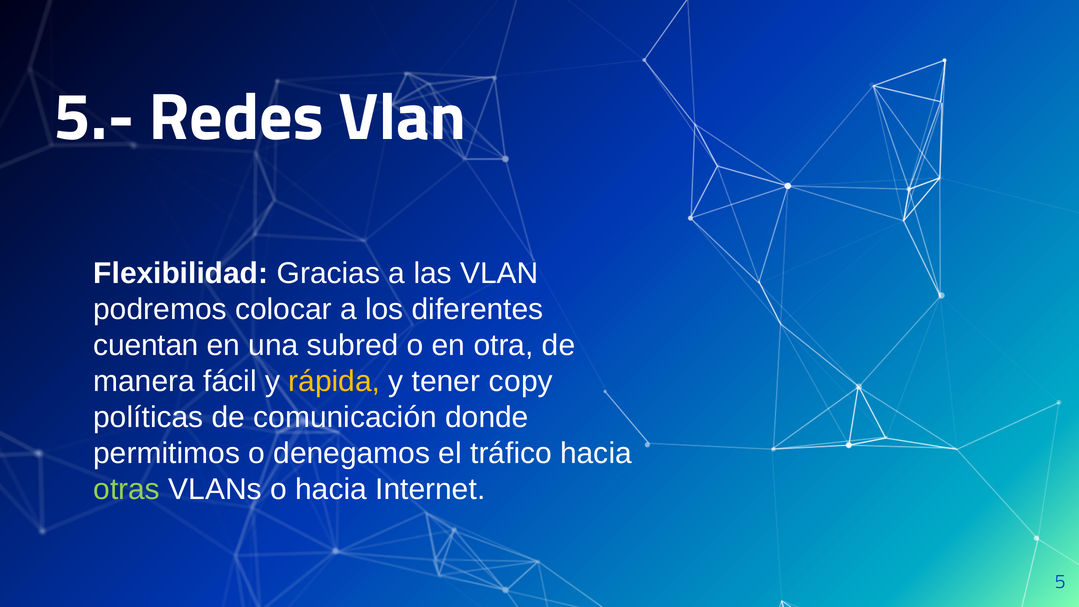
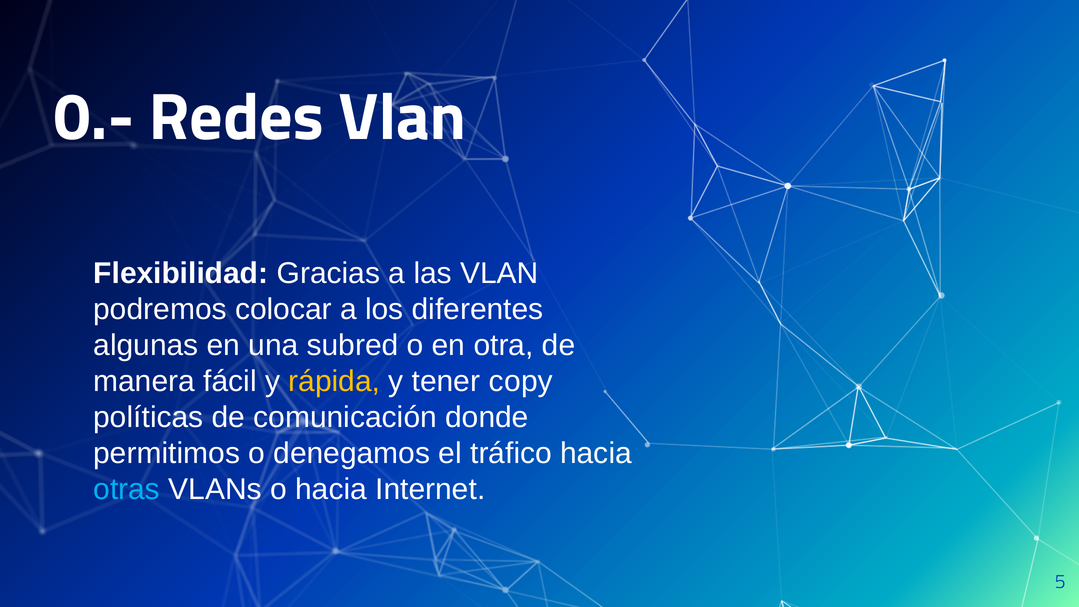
5.-: 5.- -> 0.- (94, 117)
cuentan: cuentan -> algunas (146, 345)
otras colour: light green -> light blue (127, 489)
